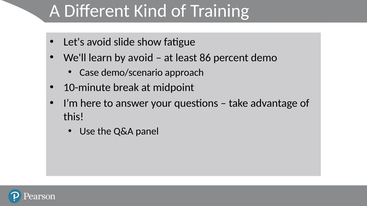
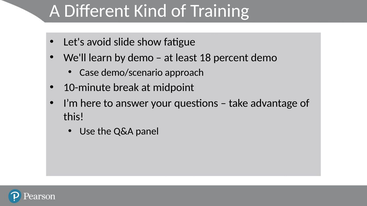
by avoid: avoid -> demo (141, 58)
86: 86 -> 18 (205, 58)
